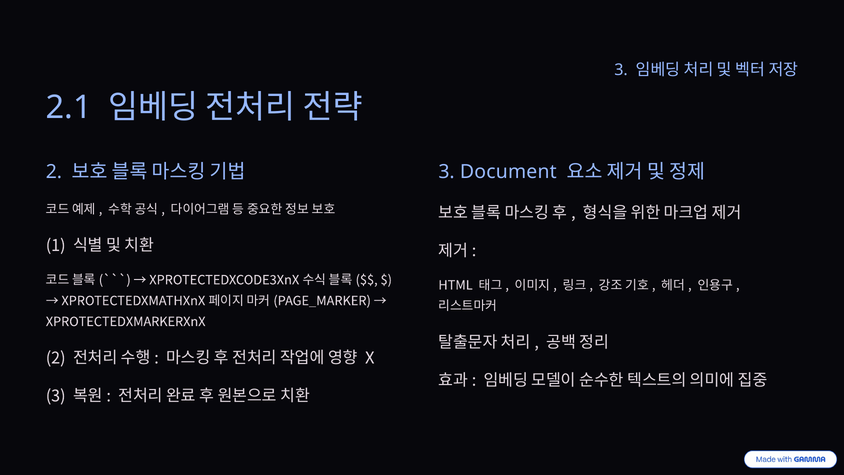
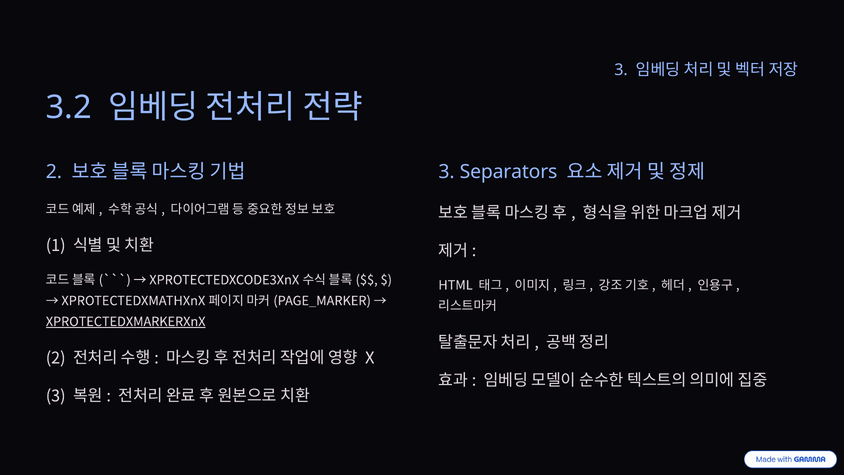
2.1: 2.1 -> 3.2 (69, 107)
Document: Document -> Separators (509, 172)
XPROTECTEDXMARKERXnX underline: none -> present (126, 322)
